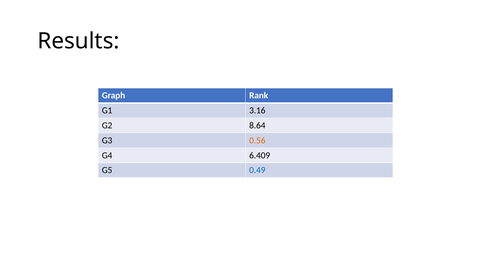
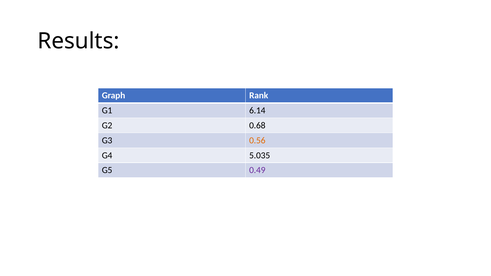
3.16: 3.16 -> 6.14 (257, 111)
8.64: 8.64 -> 0.68 (257, 126)
6.409: 6.409 -> 5.035 (260, 155)
0.49 colour: blue -> purple (257, 170)
